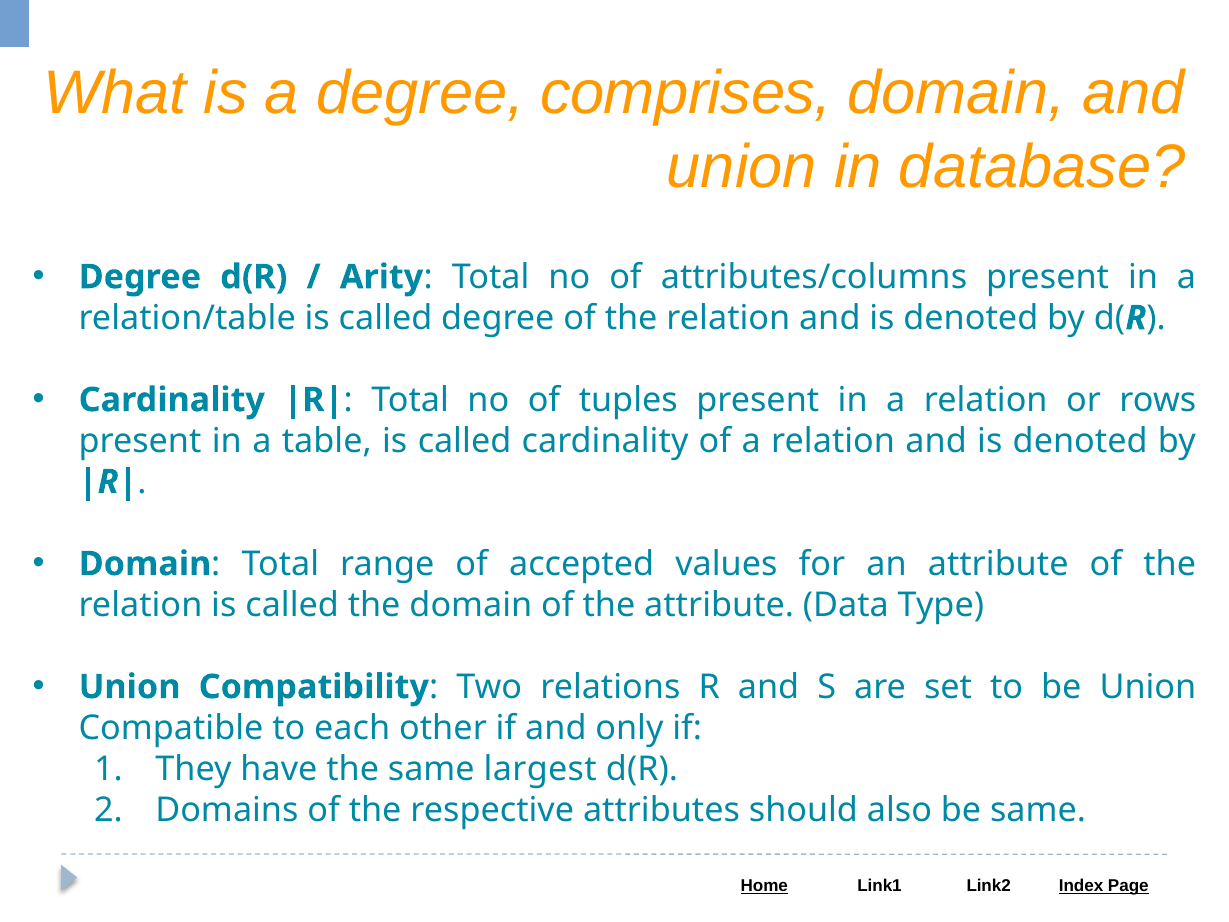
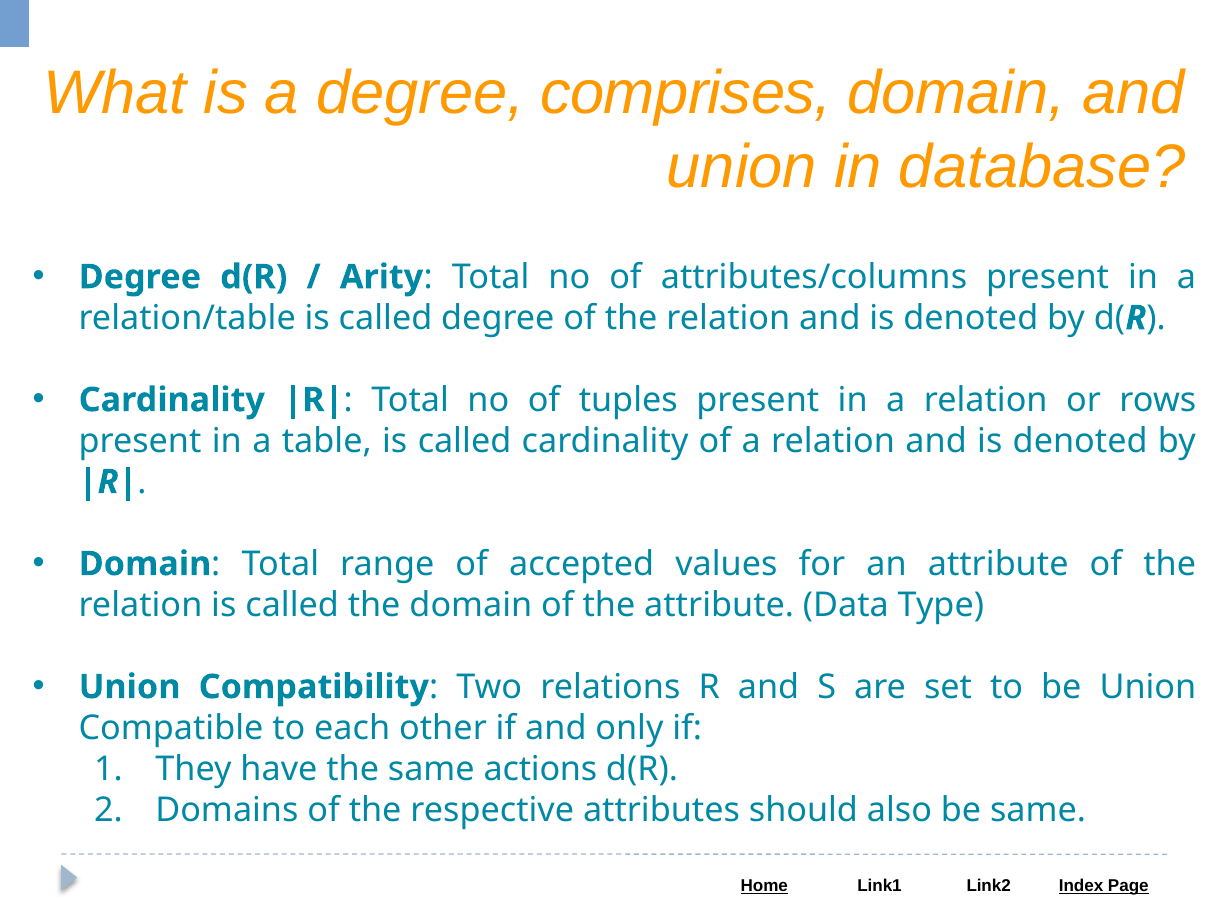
largest: largest -> actions (540, 769)
